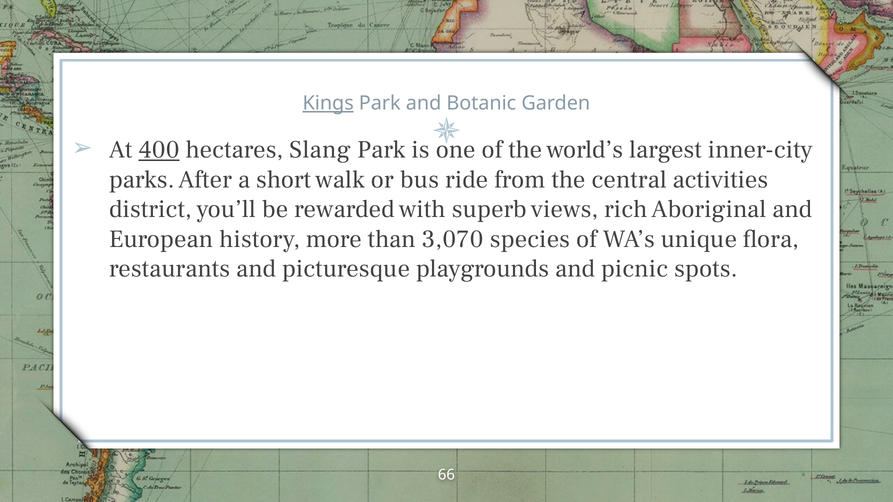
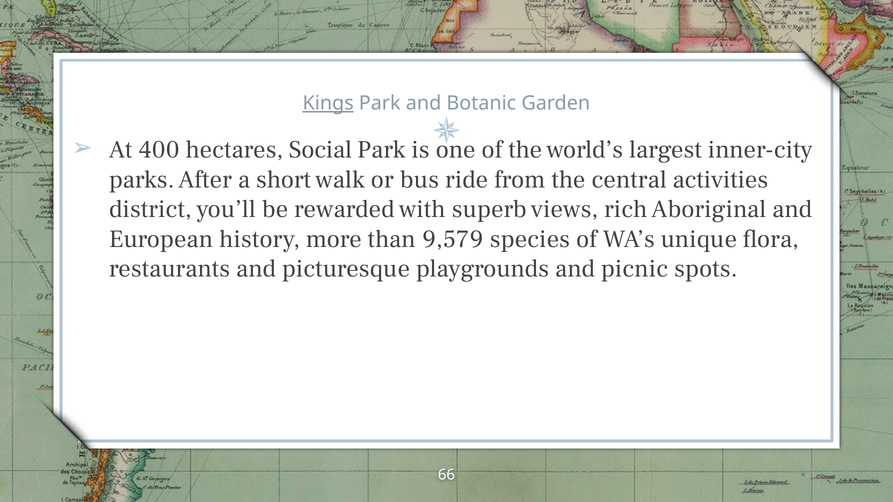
400 underline: present -> none (159, 150)
Slang: Slang -> Social (320, 150)
3,070: 3,070 -> 9,579 (453, 239)
